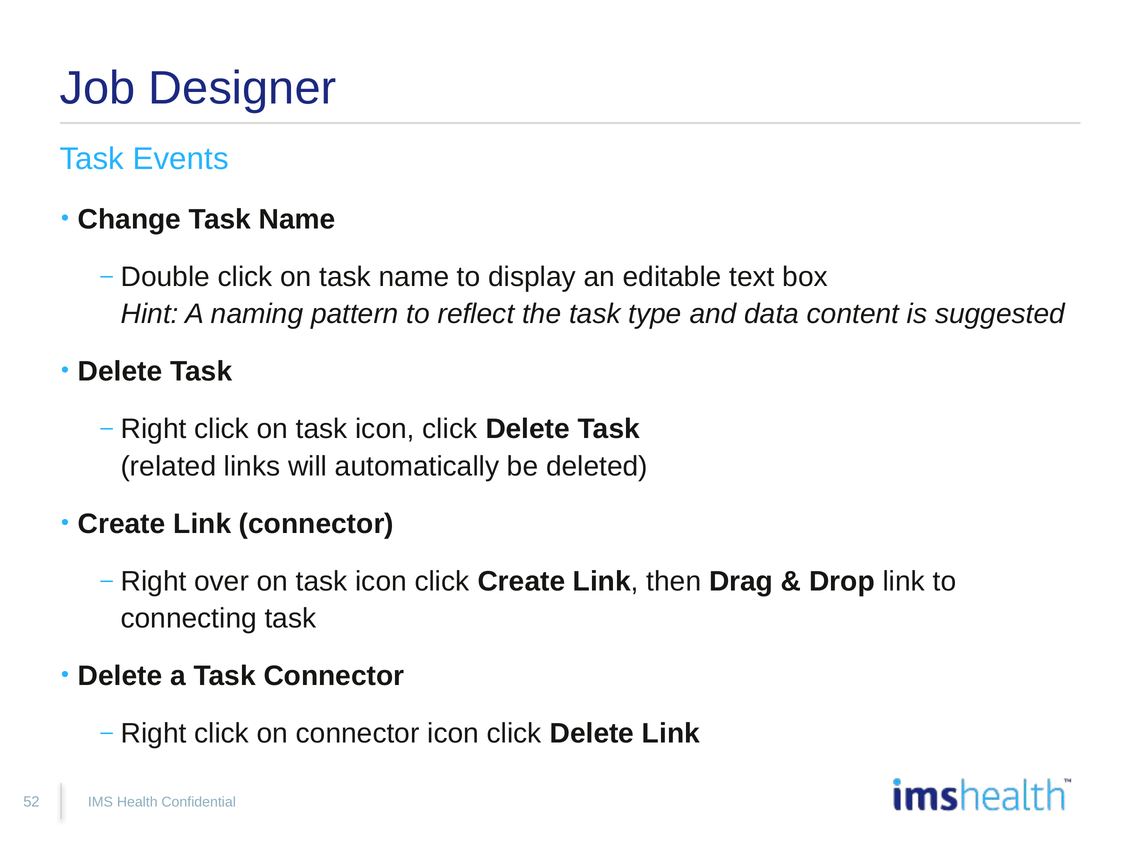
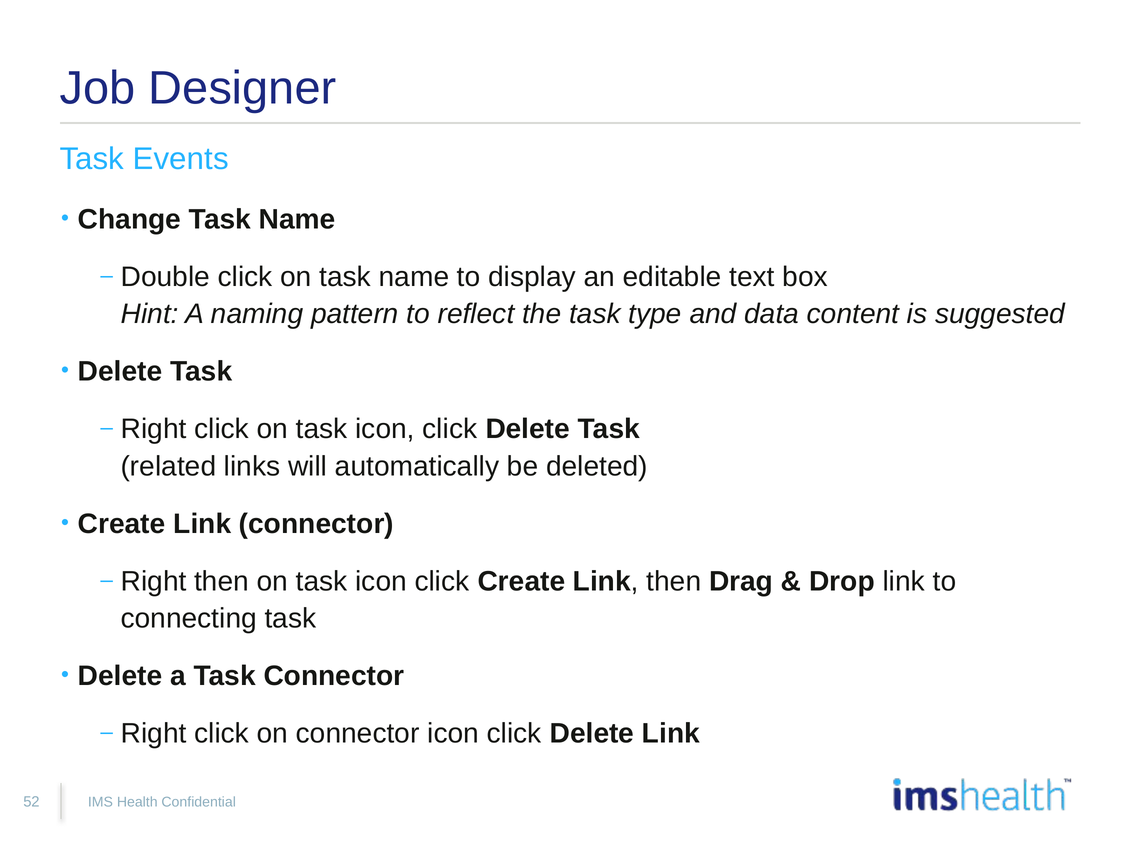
Right over: over -> then (222, 581)
